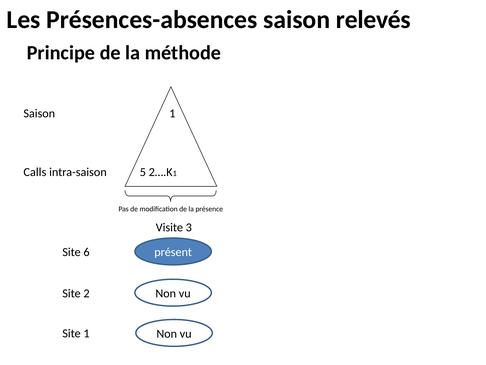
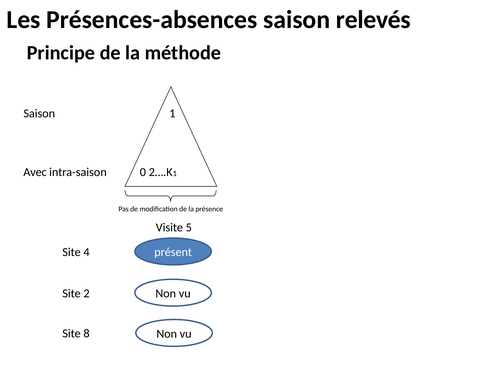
Calls: Calls -> Avec (35, 172)
5: 5 -> 0 (143, 172)
3: 3 -> 5 (189, 227)
6: 6 -> 4 (87, 252)
Site 1: 1 -> 8 (87, 333)
